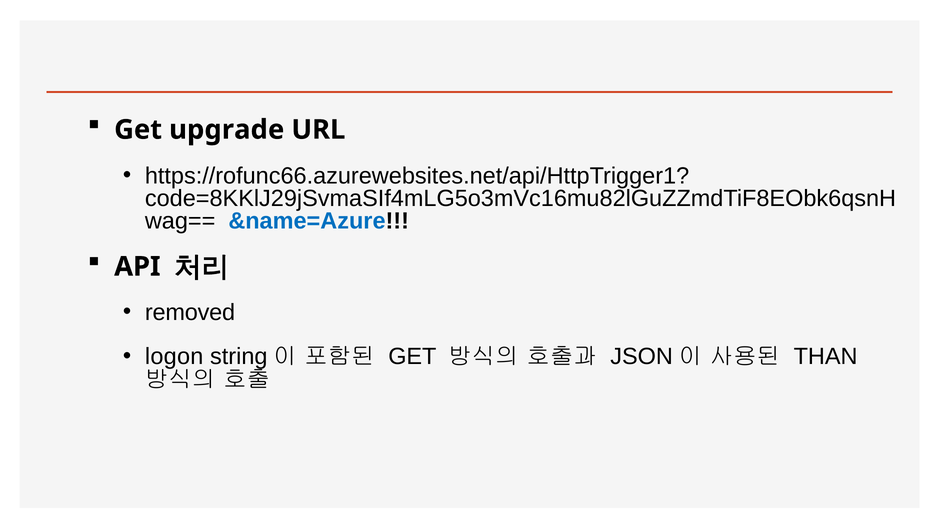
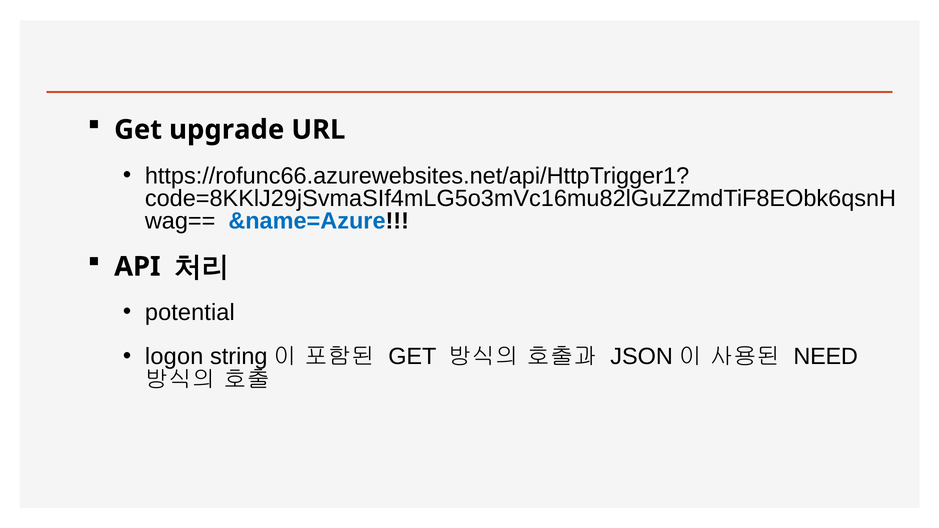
removed: removed -> potential (190, 313)
THAN: THAN -> NEED (826, 357)
